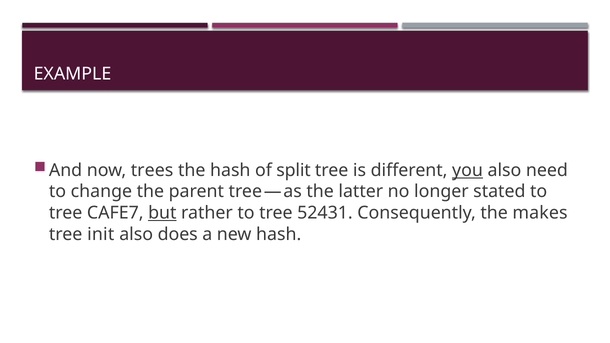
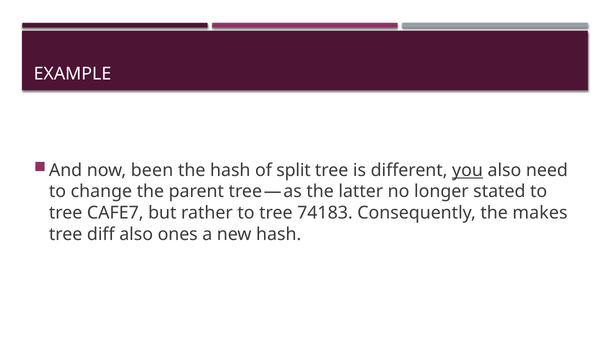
trees: trees -> been (152, 170)
but underline: present -> none (162, 213)
52431: 52431 -> 74183 (325, 213)
init: init -> diff (101, 234)
does: does -> ones (178, 234)
